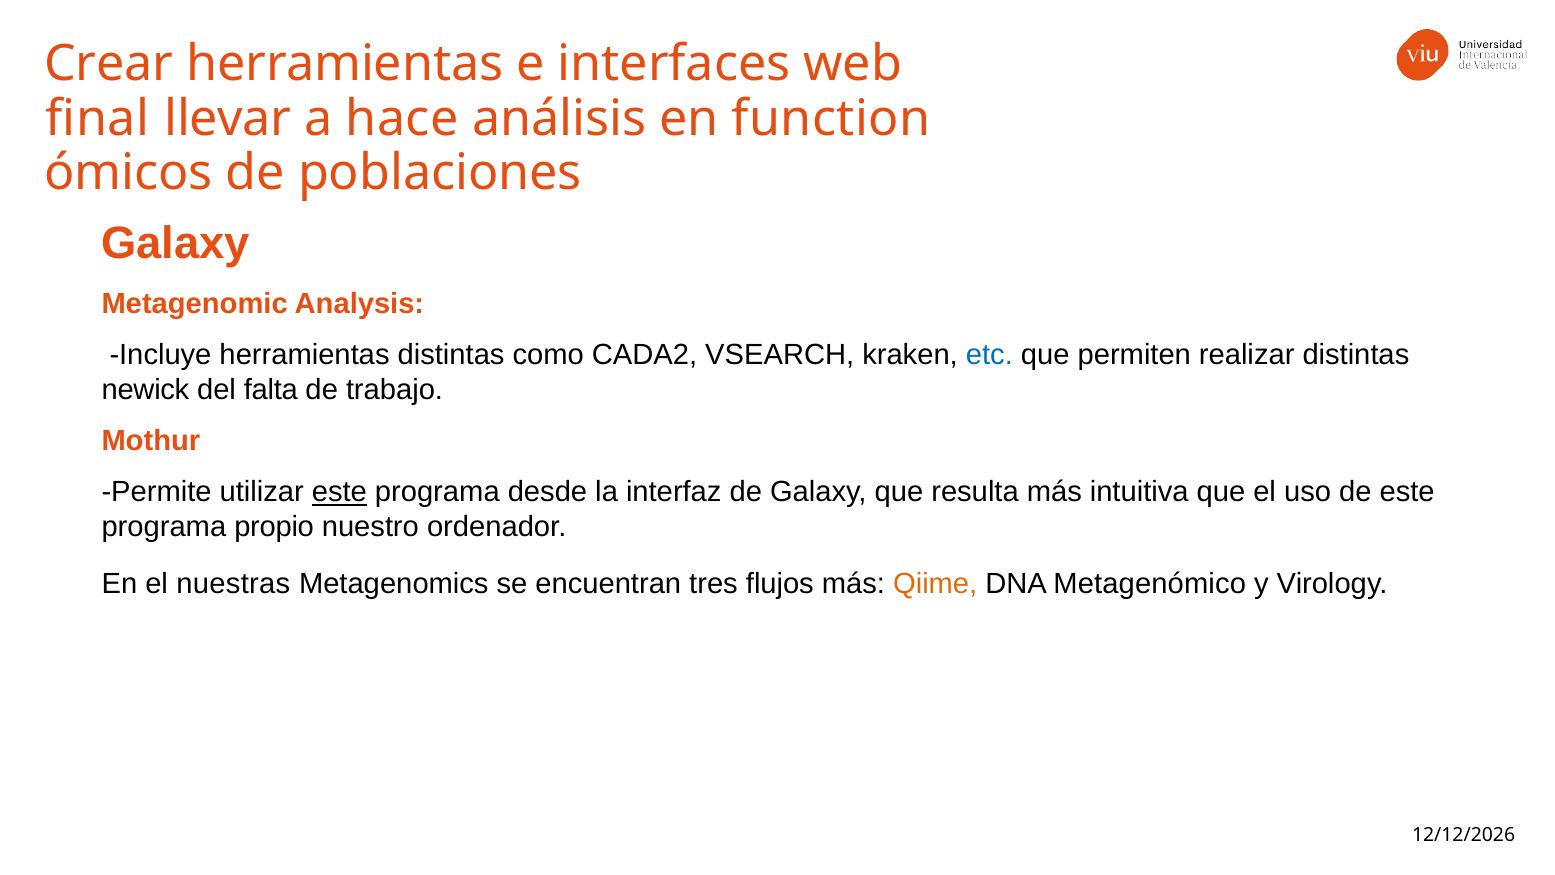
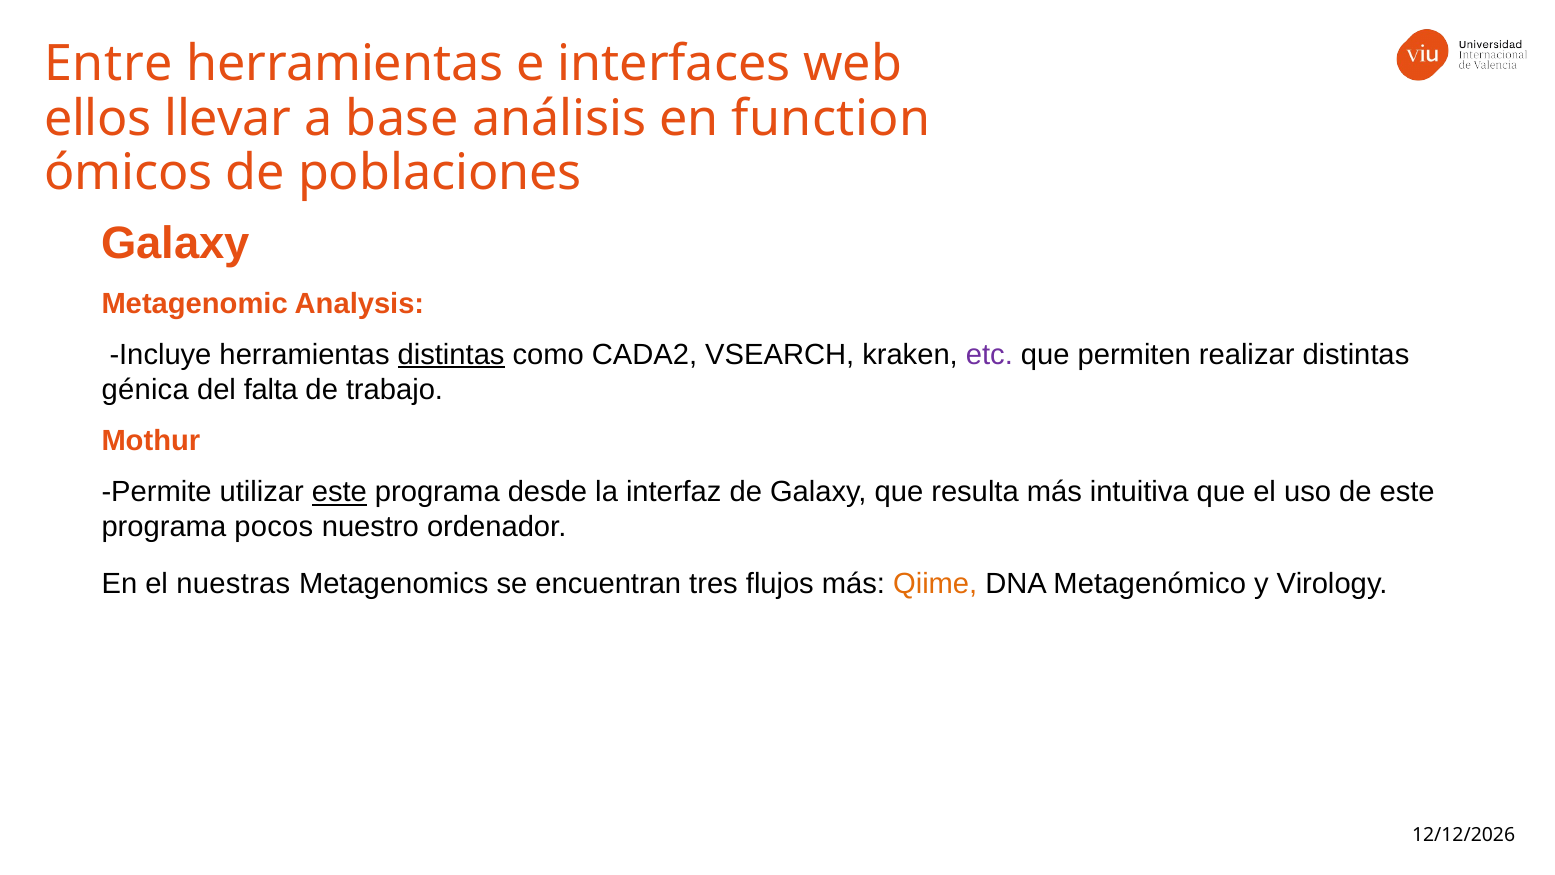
Crear: Crear -> Entre (109, 64)
final: final -> ellos (98, 119)
hace: hace -> base (402, 119)
distintas underline: none -> present (451, 355)
etc colour: blue -> purple (989, 355)
newick: newick -> génica (145, 390)
propio: propio -> pocos (274, 527)
